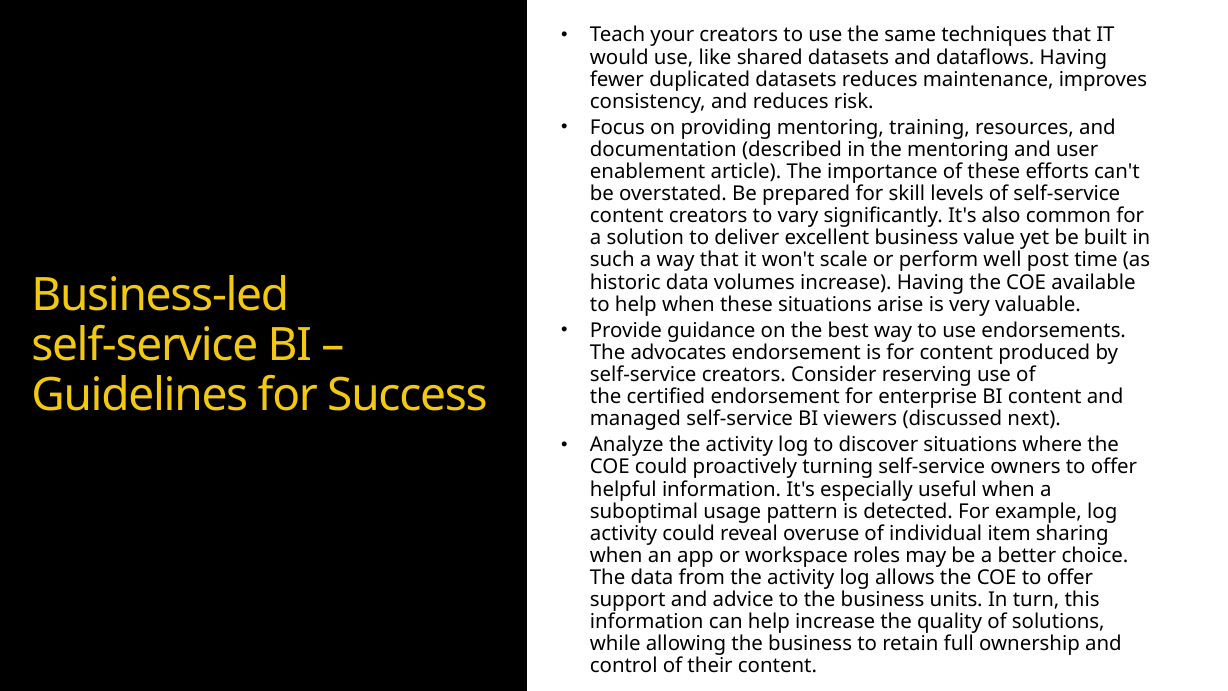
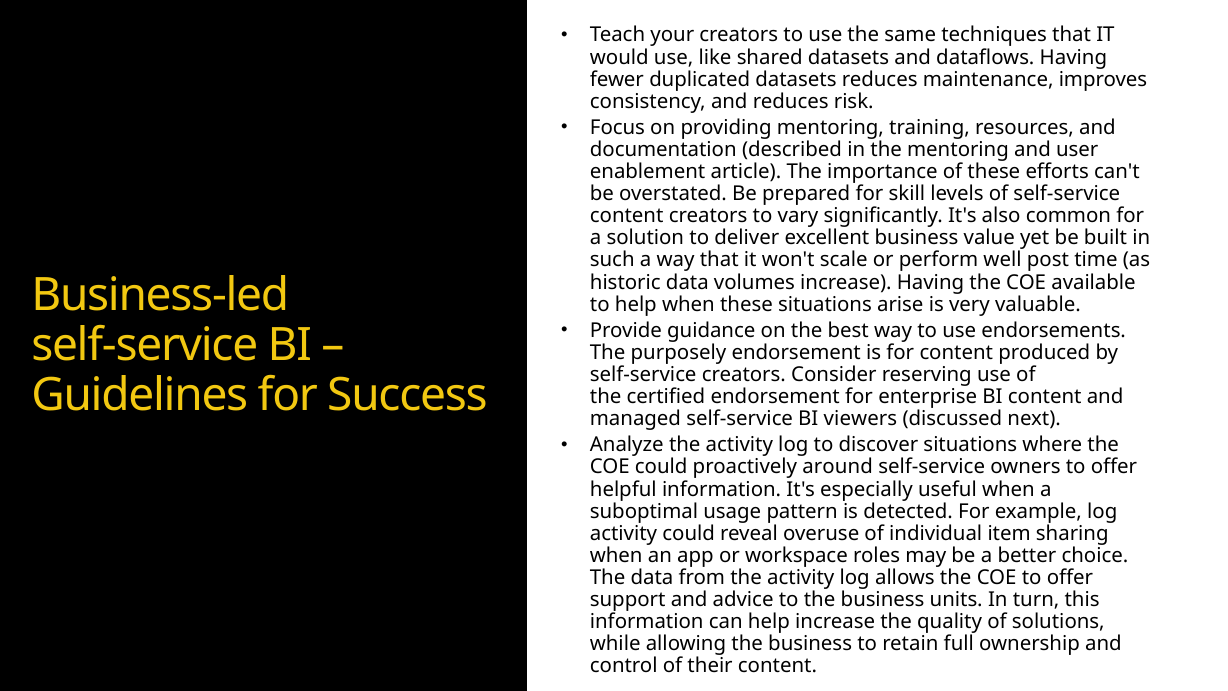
advocates: advocates -> purposely (678, 353)
turning: turning -> around (838, 467)
